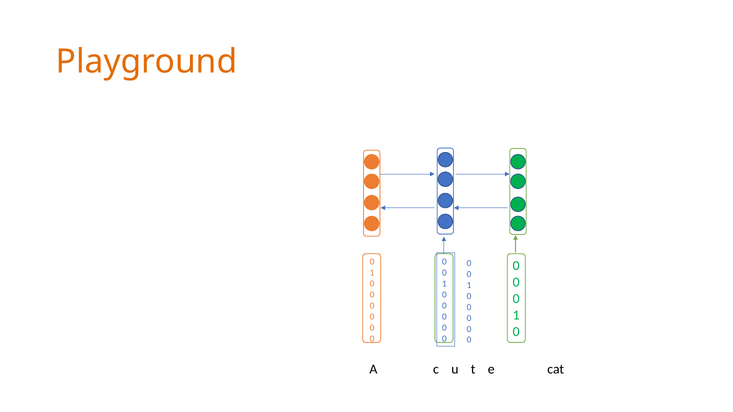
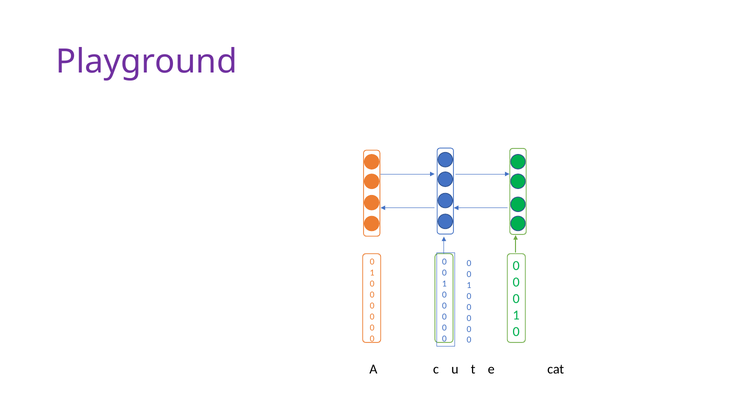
Playground colour: orange -> purple (147, 62)
